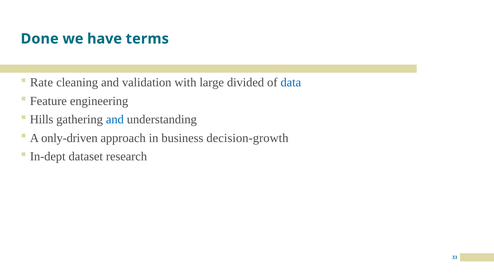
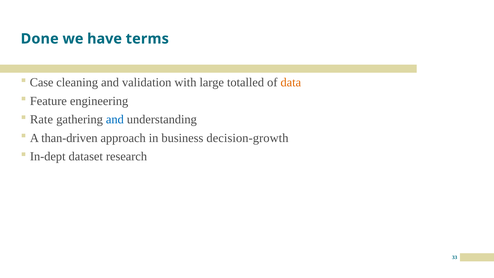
Rate: Rate -> Case (42, 82)
divided: divided -> totalled (246, 82)
data colour: blue -> orange (291, 82)
Hills: Hills -> Rate (42, 119)
only-driven: only-driven -> than-driven (69, 138)
